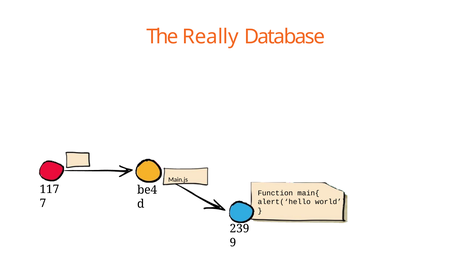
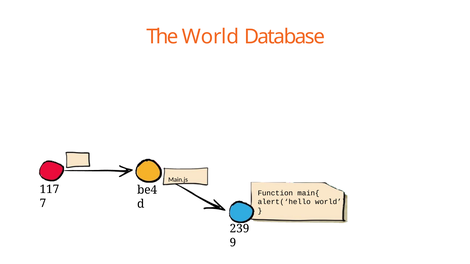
The Really: Really -> World (210, 37)
